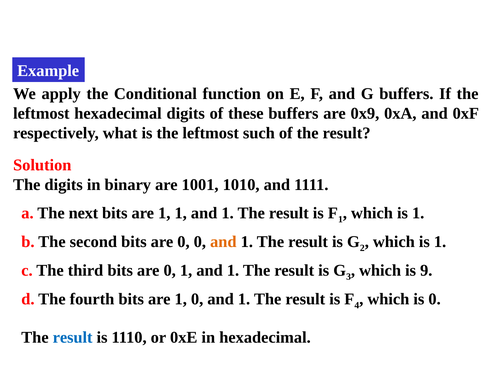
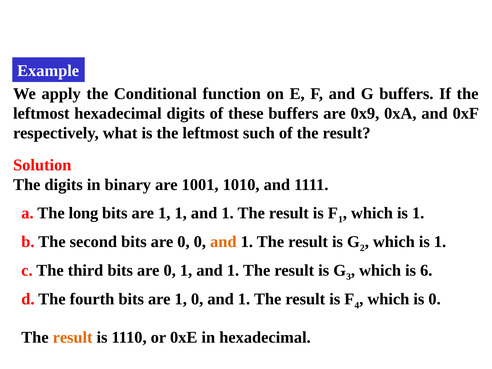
next: next -> long (83, 213)
9: 9 -> 6 (426, 270)
result colour: blue -> orange (73, 337)
